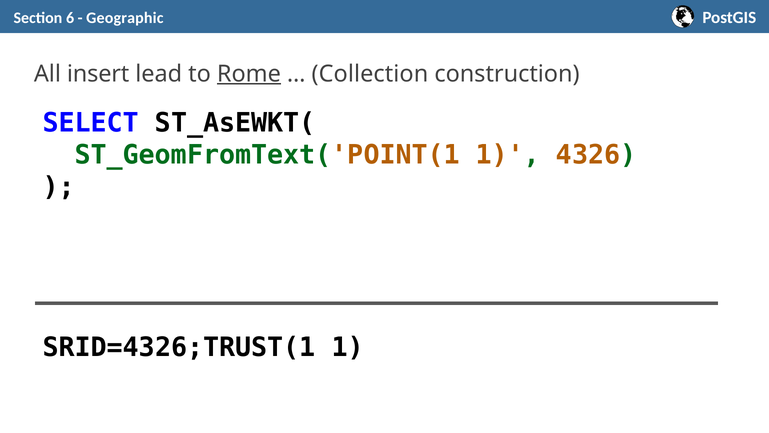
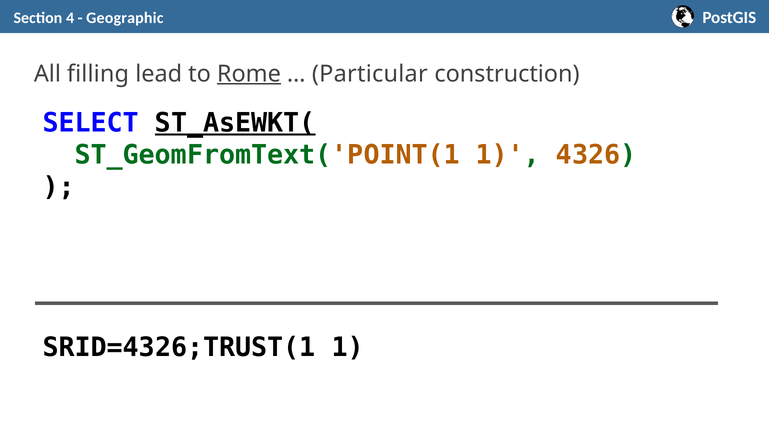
6: 6 -> 4 (70, 18)
insert: insert -> filling (98, 74)
Collection: Collection -> Particular (370, 74)
ST_AsEWKT( underline: none -> present (235, 123)
